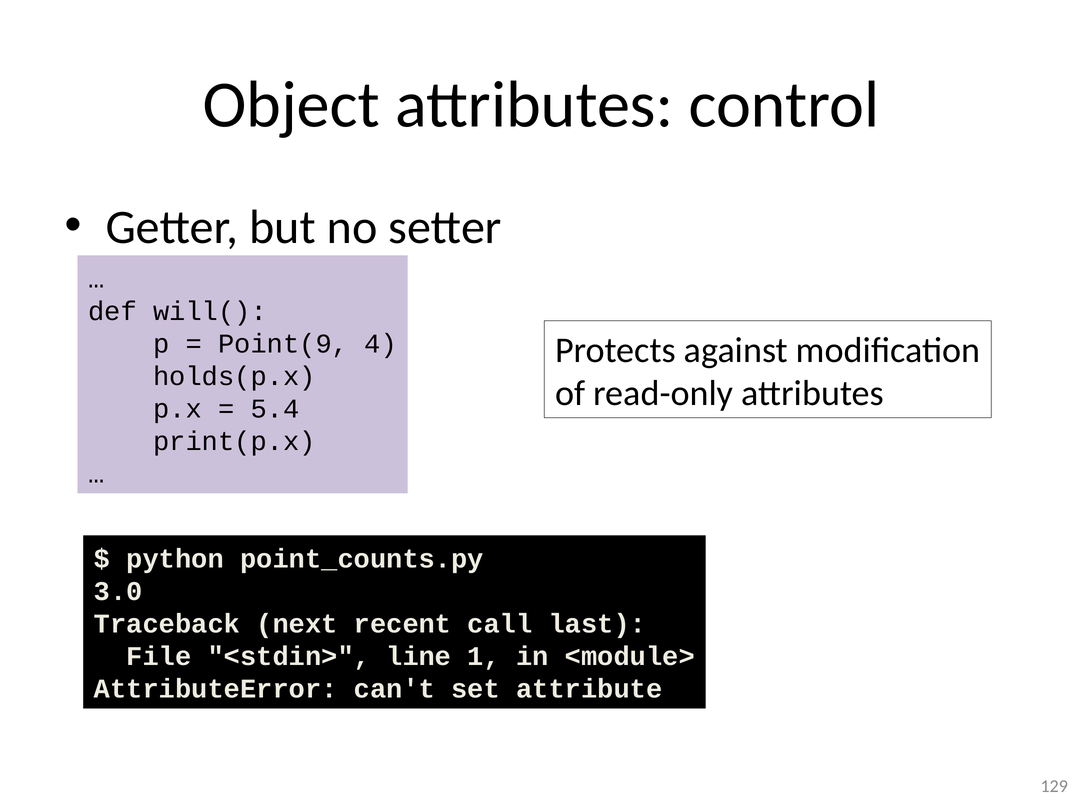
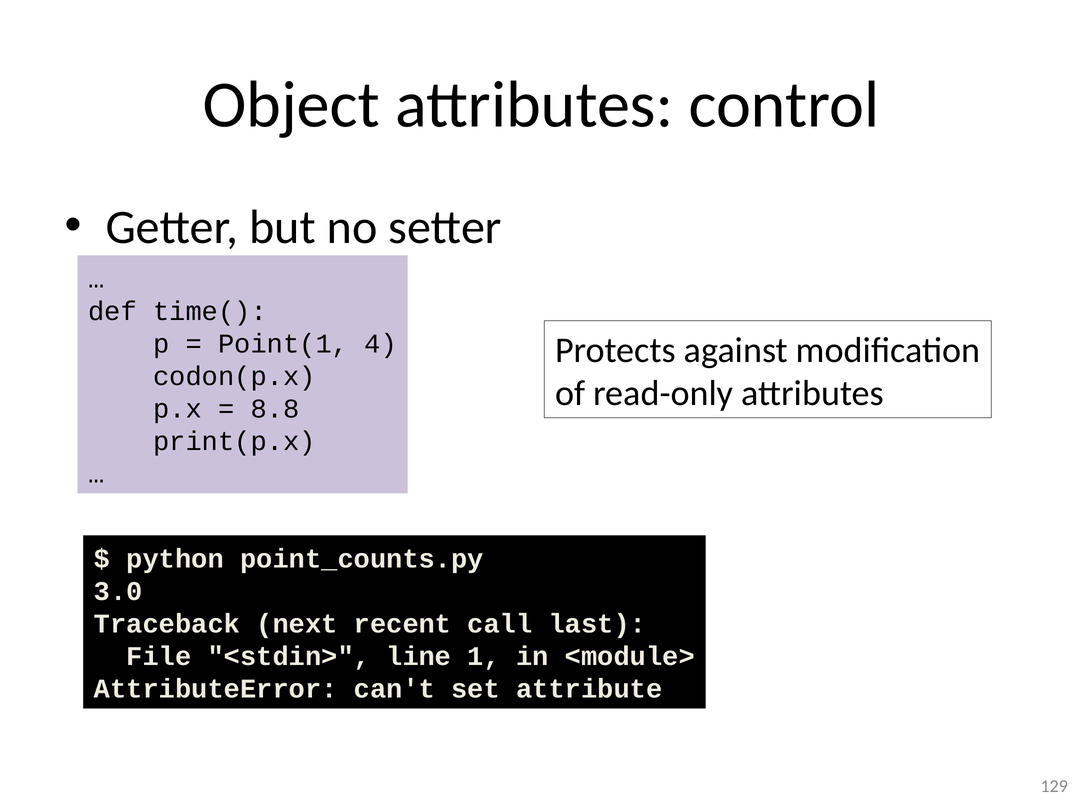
will(: will( -> time( (210, 311)
Point(9: Point(9 -> Point(1 (283, 344)
holds(p.x: holds(p.x -> codon(p.x (234, 376)
5.4: 5.4 -> 8.8 (275, 409)
